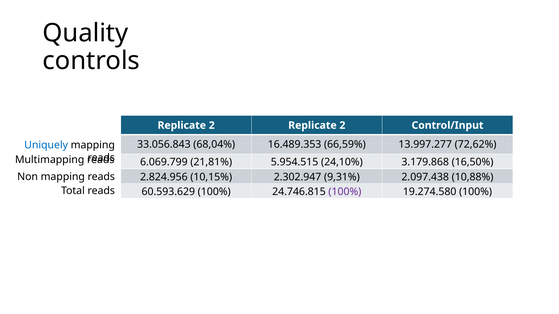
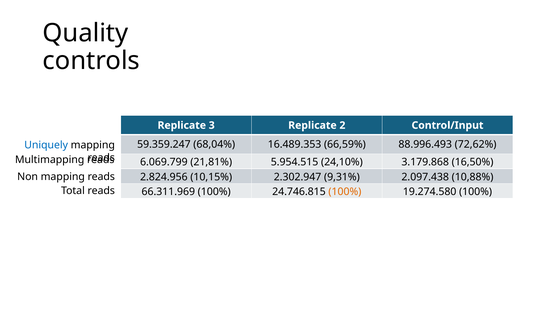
2: 2 -> 3 (212, 126)
33.056.843: 33.056.843 -> 59.359.247 (164, 145)
13.997.277: 13.997.277 -> 88.996.493 (425, 145)
60.593.629: 60.593.629 -> 66.311.969 (168, 192)
100% colour: purple -> orange (345, 192)
